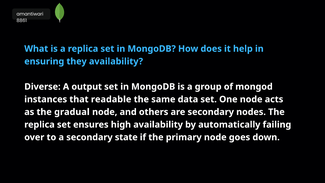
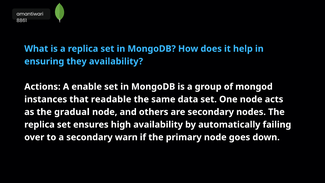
Diverse: Diverse -> Actions (42, 87)
output: output -> enable (87, 87)
state: state -> warn (126, 137)
